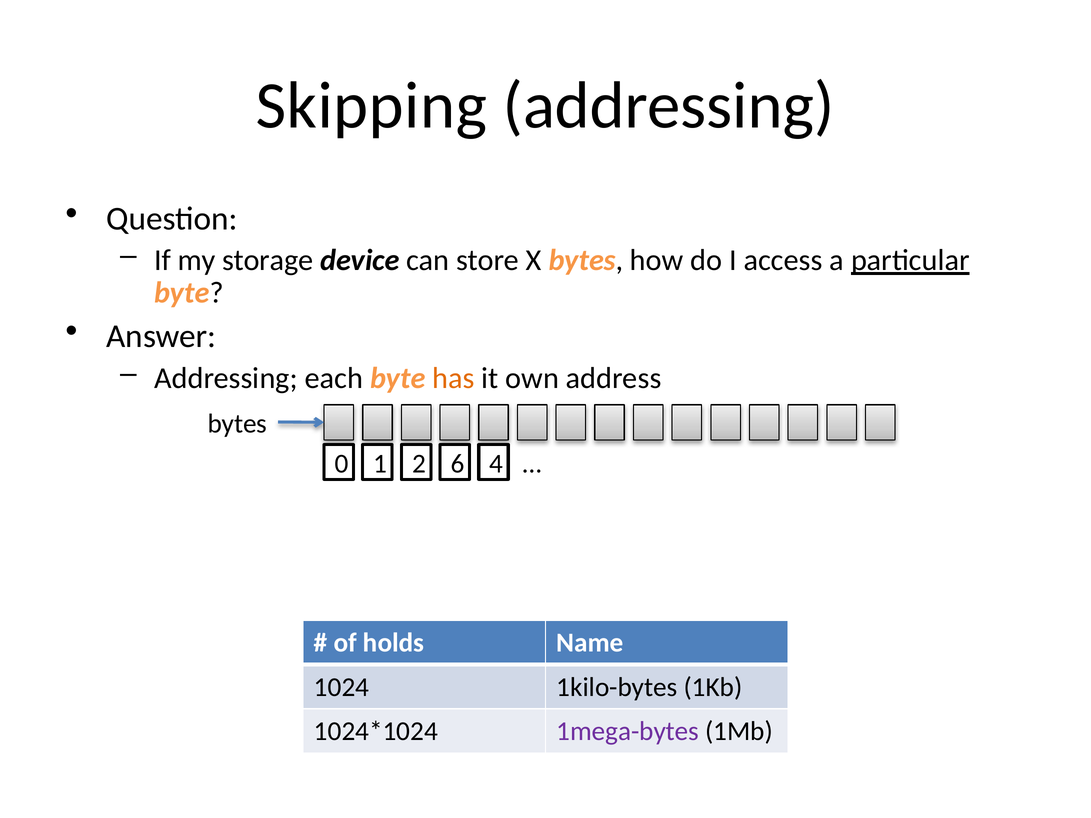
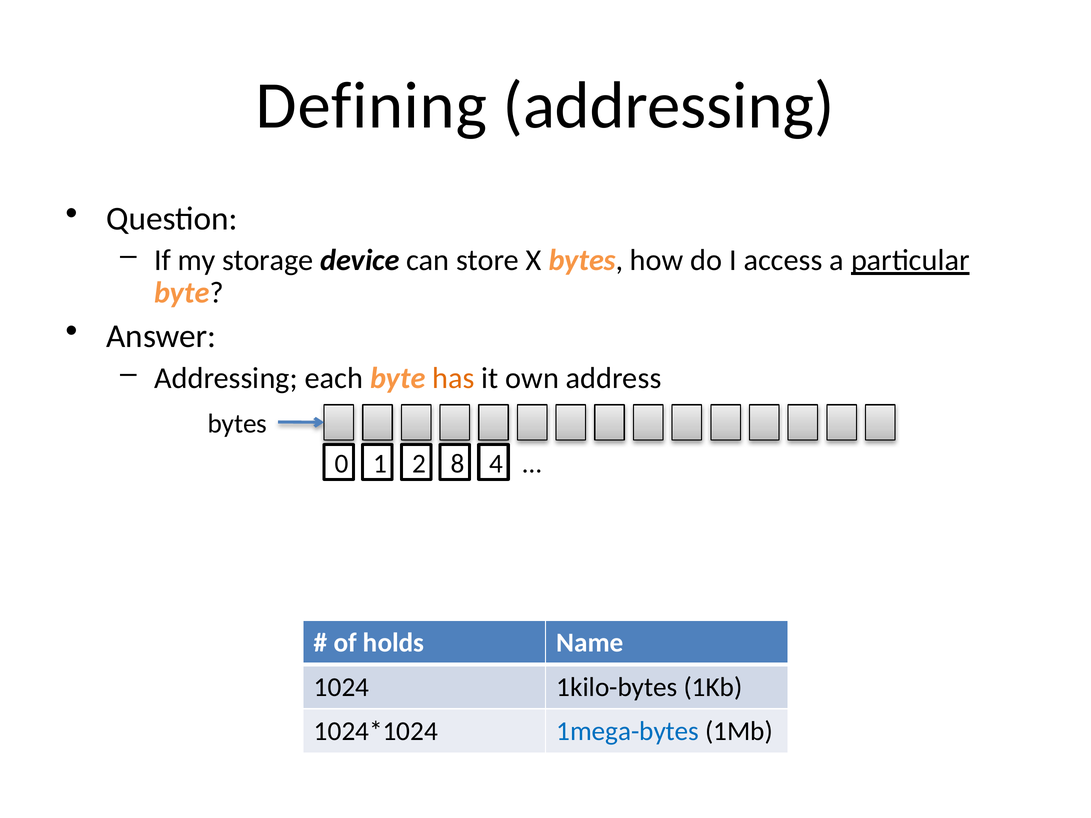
Skipping: Skipping -> Defining (371, 106)
6: 6 -> 8 (458, 464)
1mega-bytes colour: purple -> blue (628, 731)
